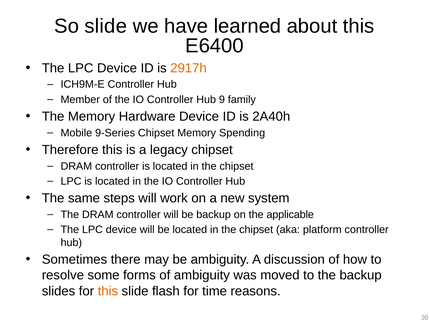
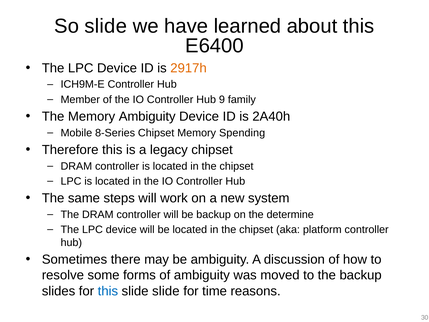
Memory Hardware: Hardware -> Ambiguity (147, 116)
9-Series: 9-Series -> 8-Series (115, 133)
applicable: applicable -> determine (290, 214)
this colour: orange -> blue (108, 291)
slide flash: flash -> slide (166, 291)
